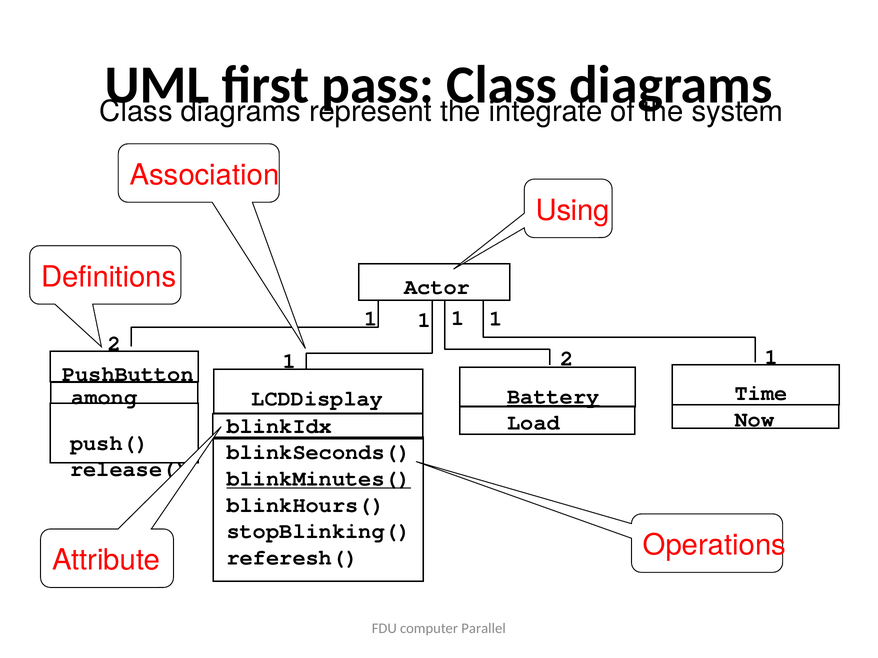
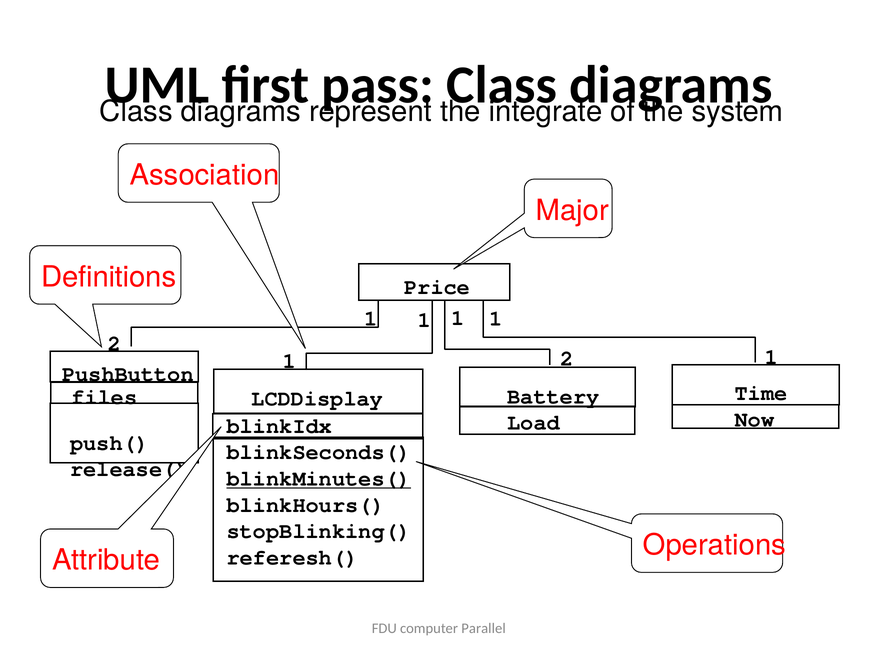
Using: Using -> Major (572, 211)
Actor: Actor -> Price (437, 287)
among: among -> files (104, 397)
Battery underline: present -> none (553, 397)
